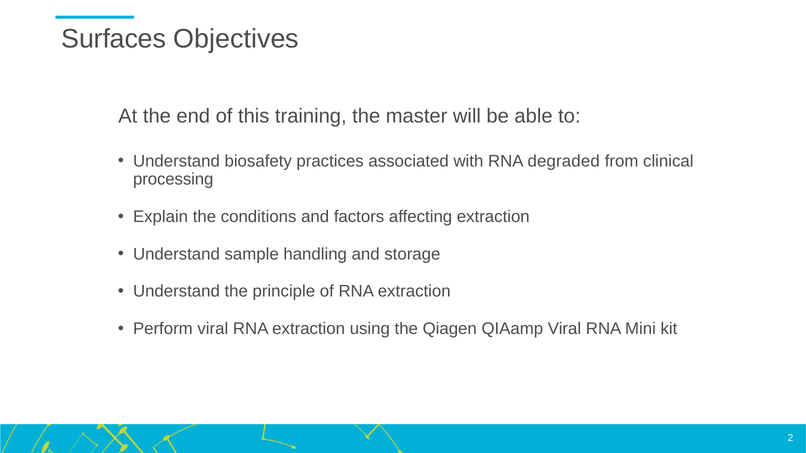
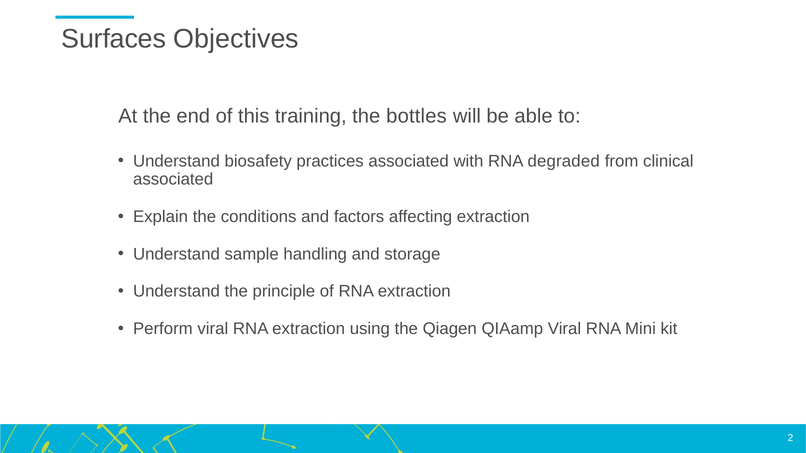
master: master -> bottles (417, 116)
processing: processing -> associated (173, 179)
